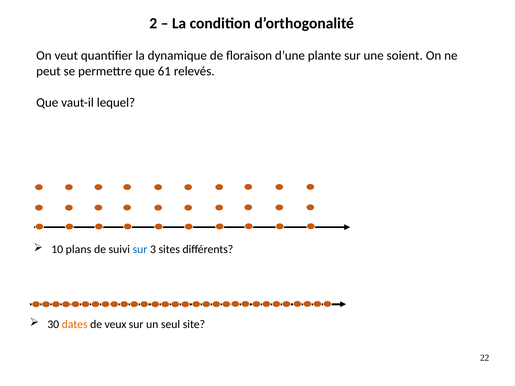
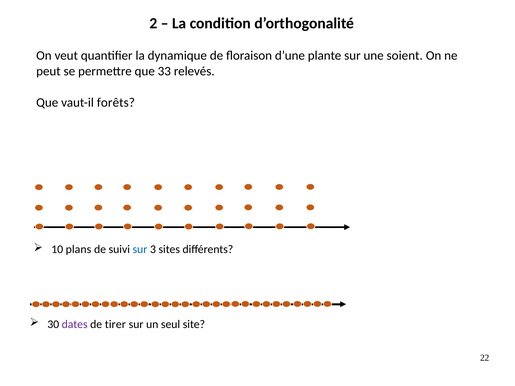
61: 61 -> 33 (164, 71)
lequel: lequel -> forêts (116, 102)
dates colour: orange -> purple (75, 324)
veux: veux -> tirer (115, 324)
